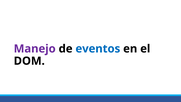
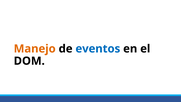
Manejo colour: purple -> orange (35, 49)
